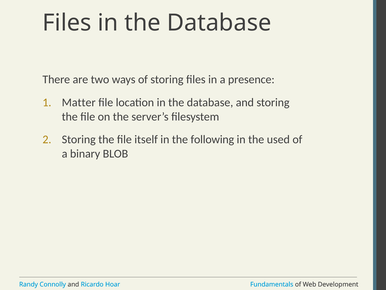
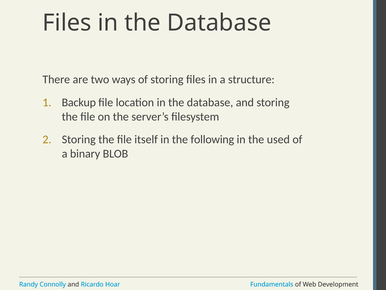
presence: presence -> structure (251, 79)
Matter: Matter -> Backup (79, 102)
